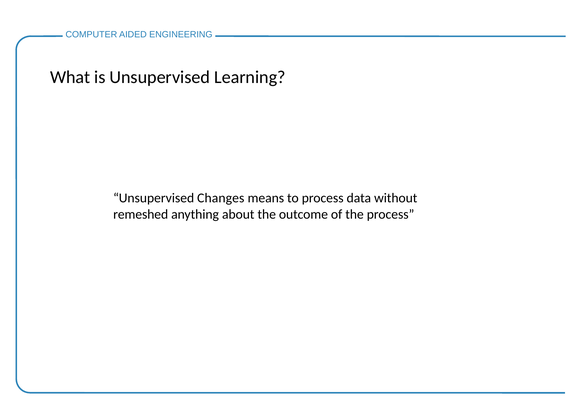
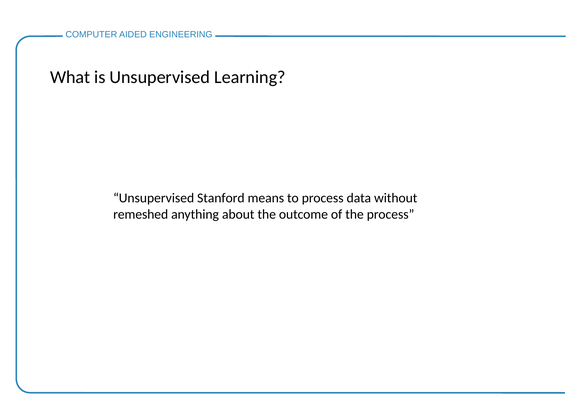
Changes: Changes -> Stanford (221, 198)
